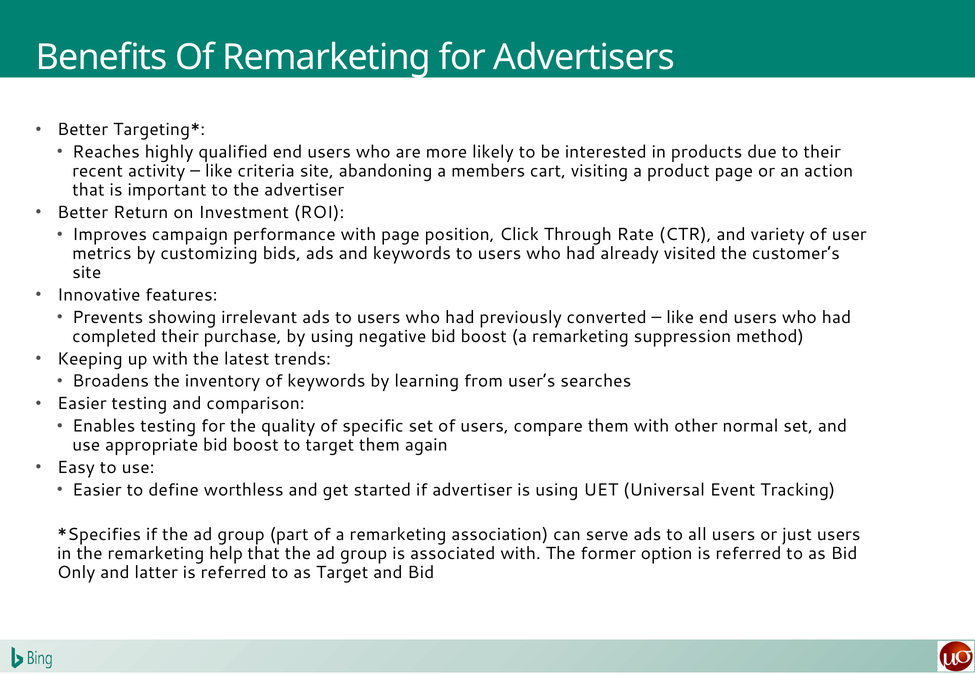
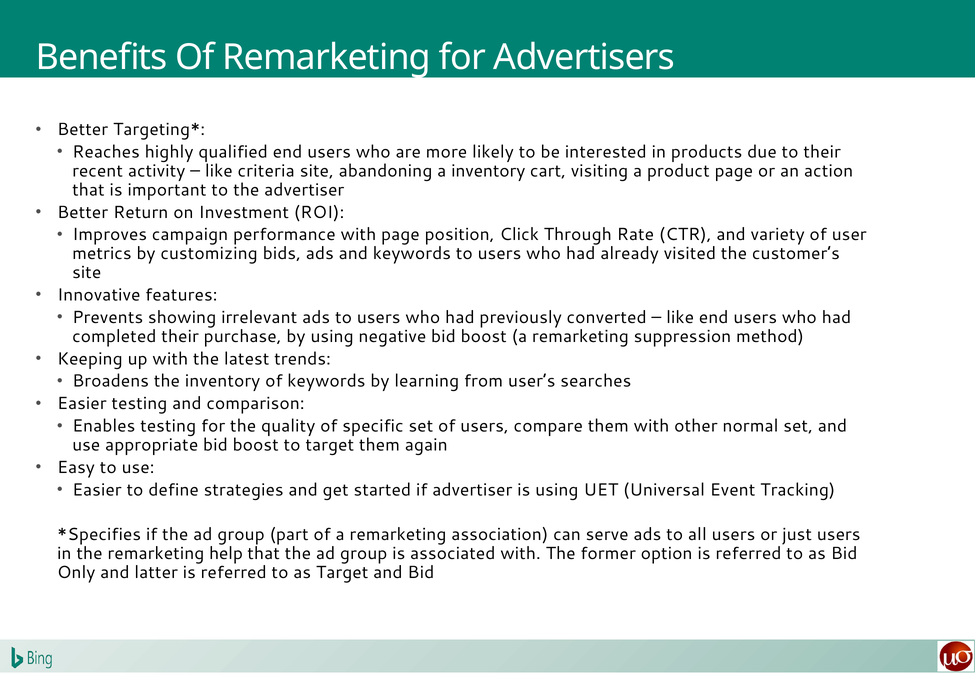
a members: members -> inventory (488, 171)
worthless: worthless -> strategies (244, 490)
